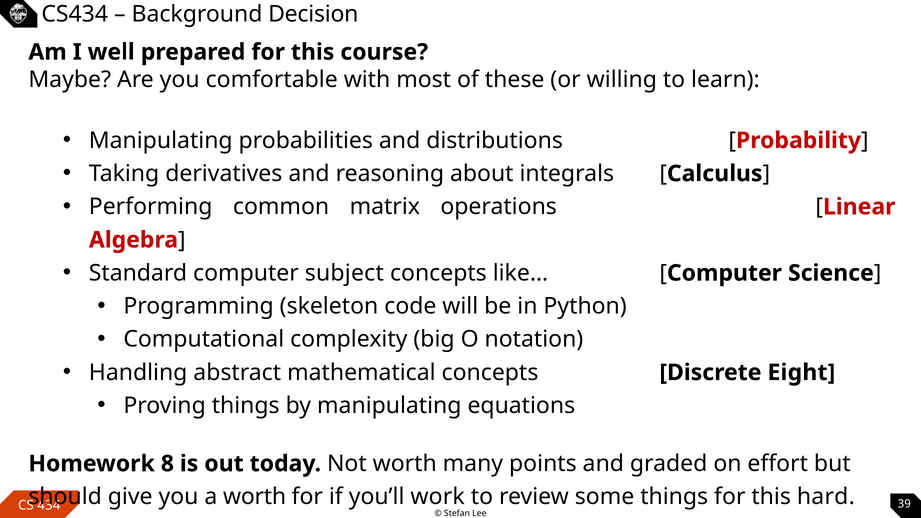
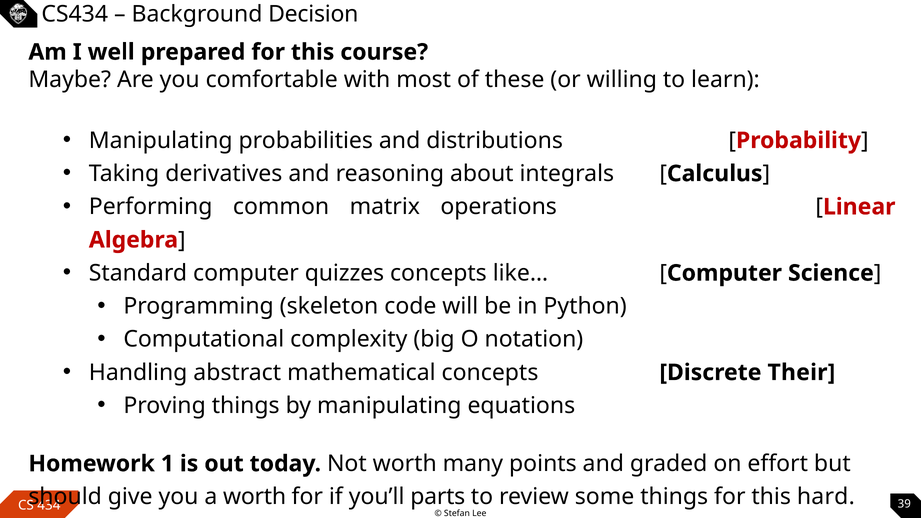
subject: subject -> quizzes (344, 273)
Eight: Eight -> Their (801, 373)
8: 8 -> 1 (167, 464)
work: work -> parts (438, 497)
